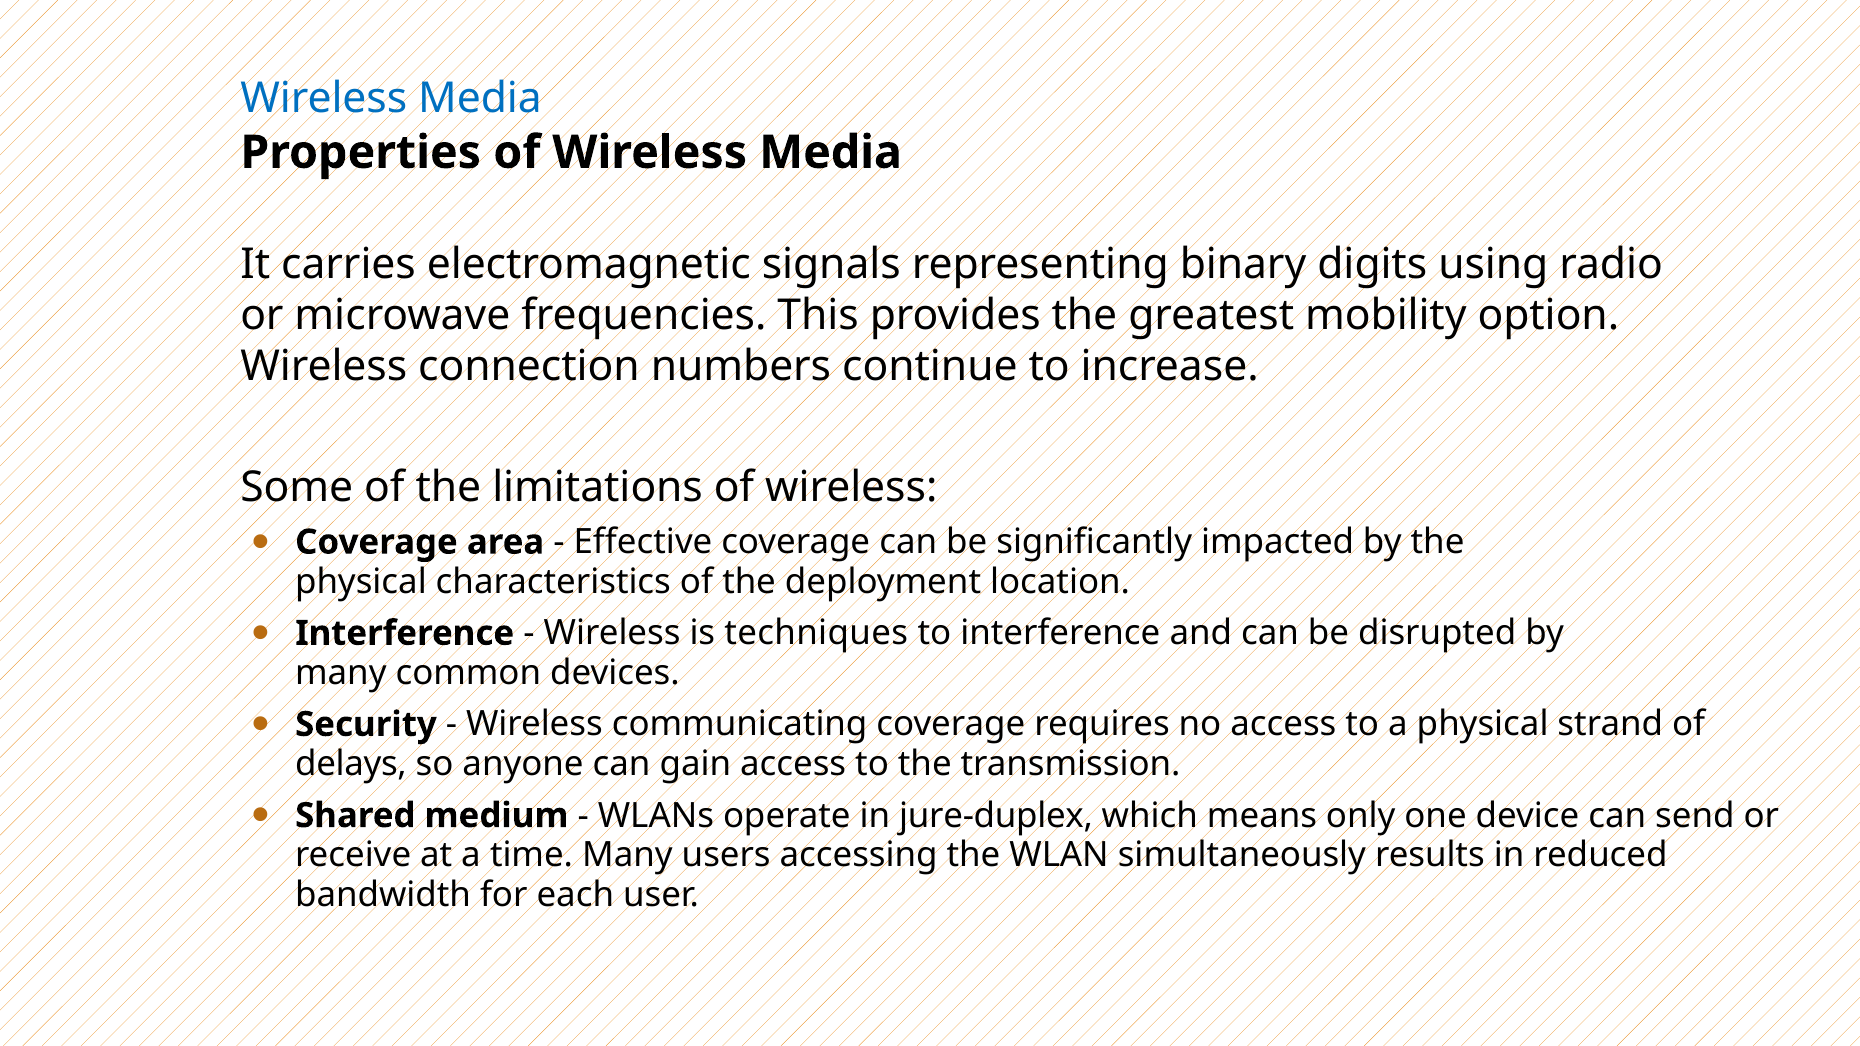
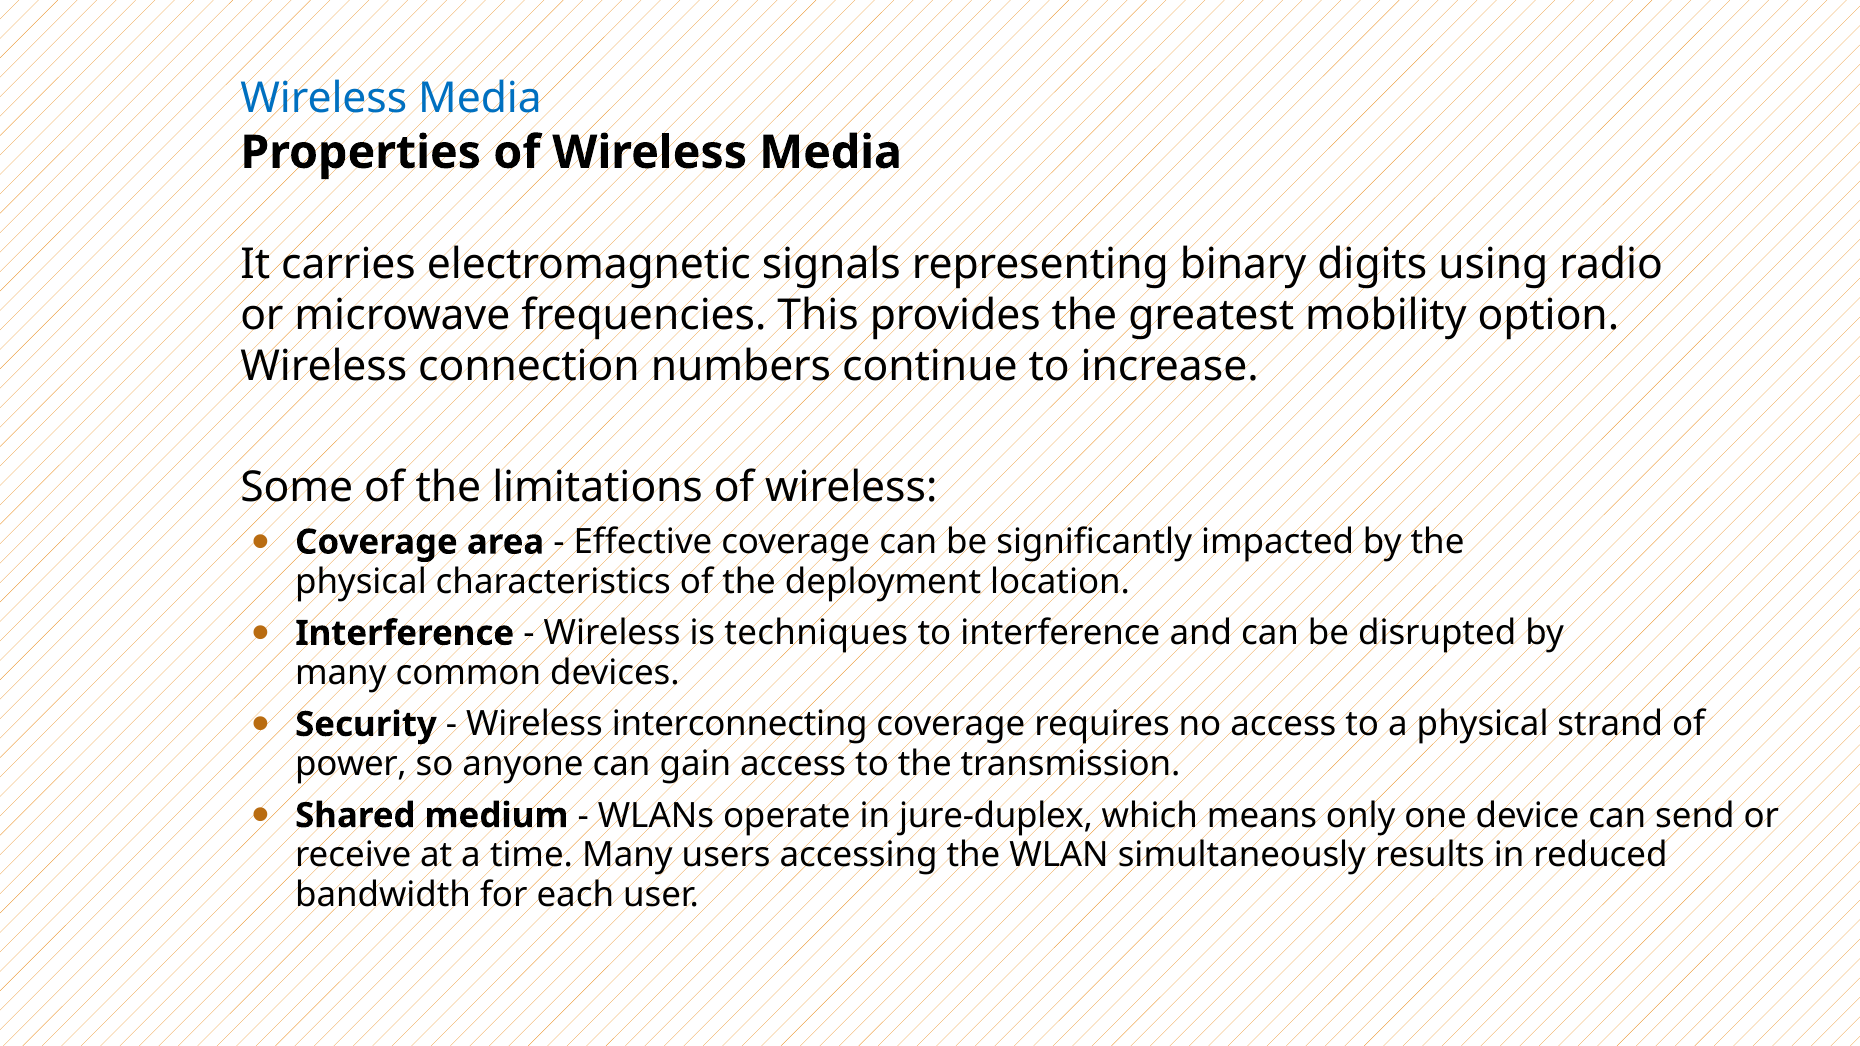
communicating: communicating -> interconnecting (740, 725)
delays: delays -> power (351, 764)
